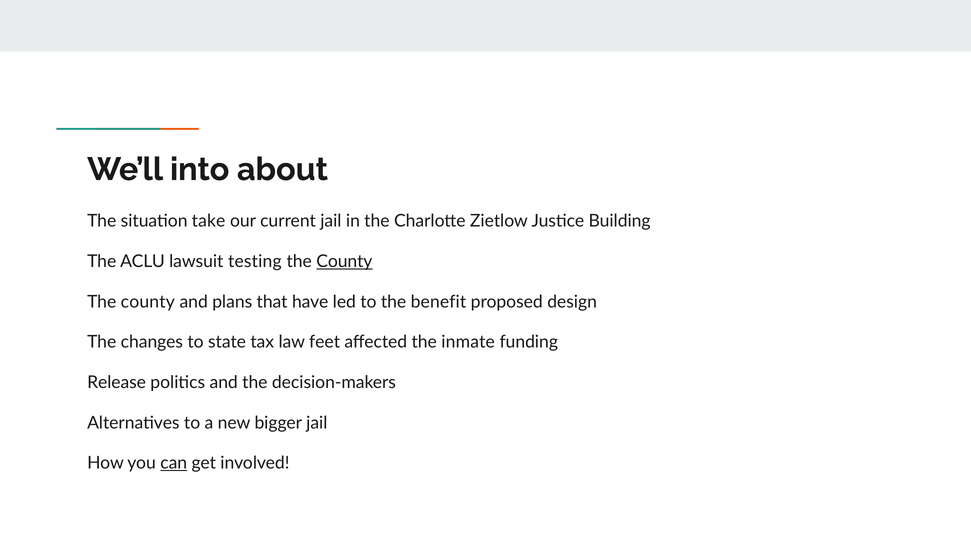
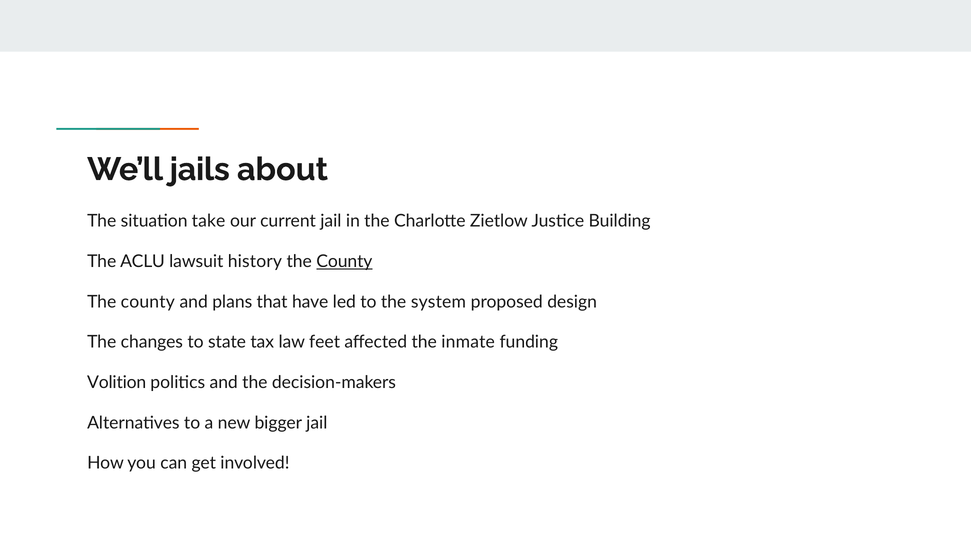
into: into -> jails (200, 169)
testing: testing -> history (255, 262)
benefit: benefit -> system (438, 302)
Release: Release -> Volition (117, 383)
can underline: present -> none (174, 463)
